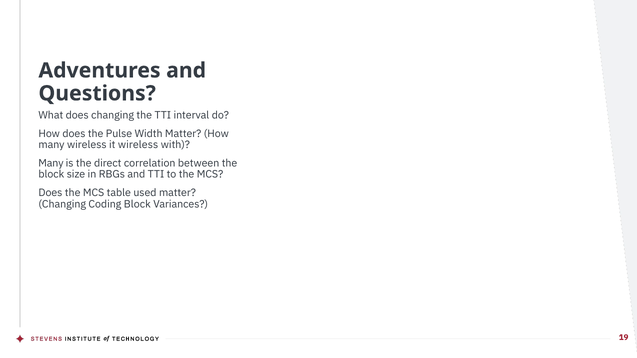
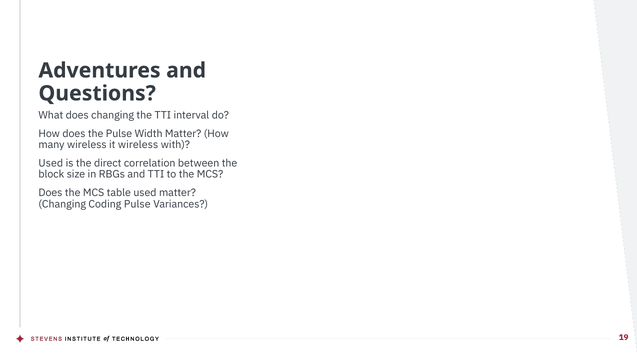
Many: Many -> Used (51, 163)
Coding Block: Block -> Pulse (137, 204)
